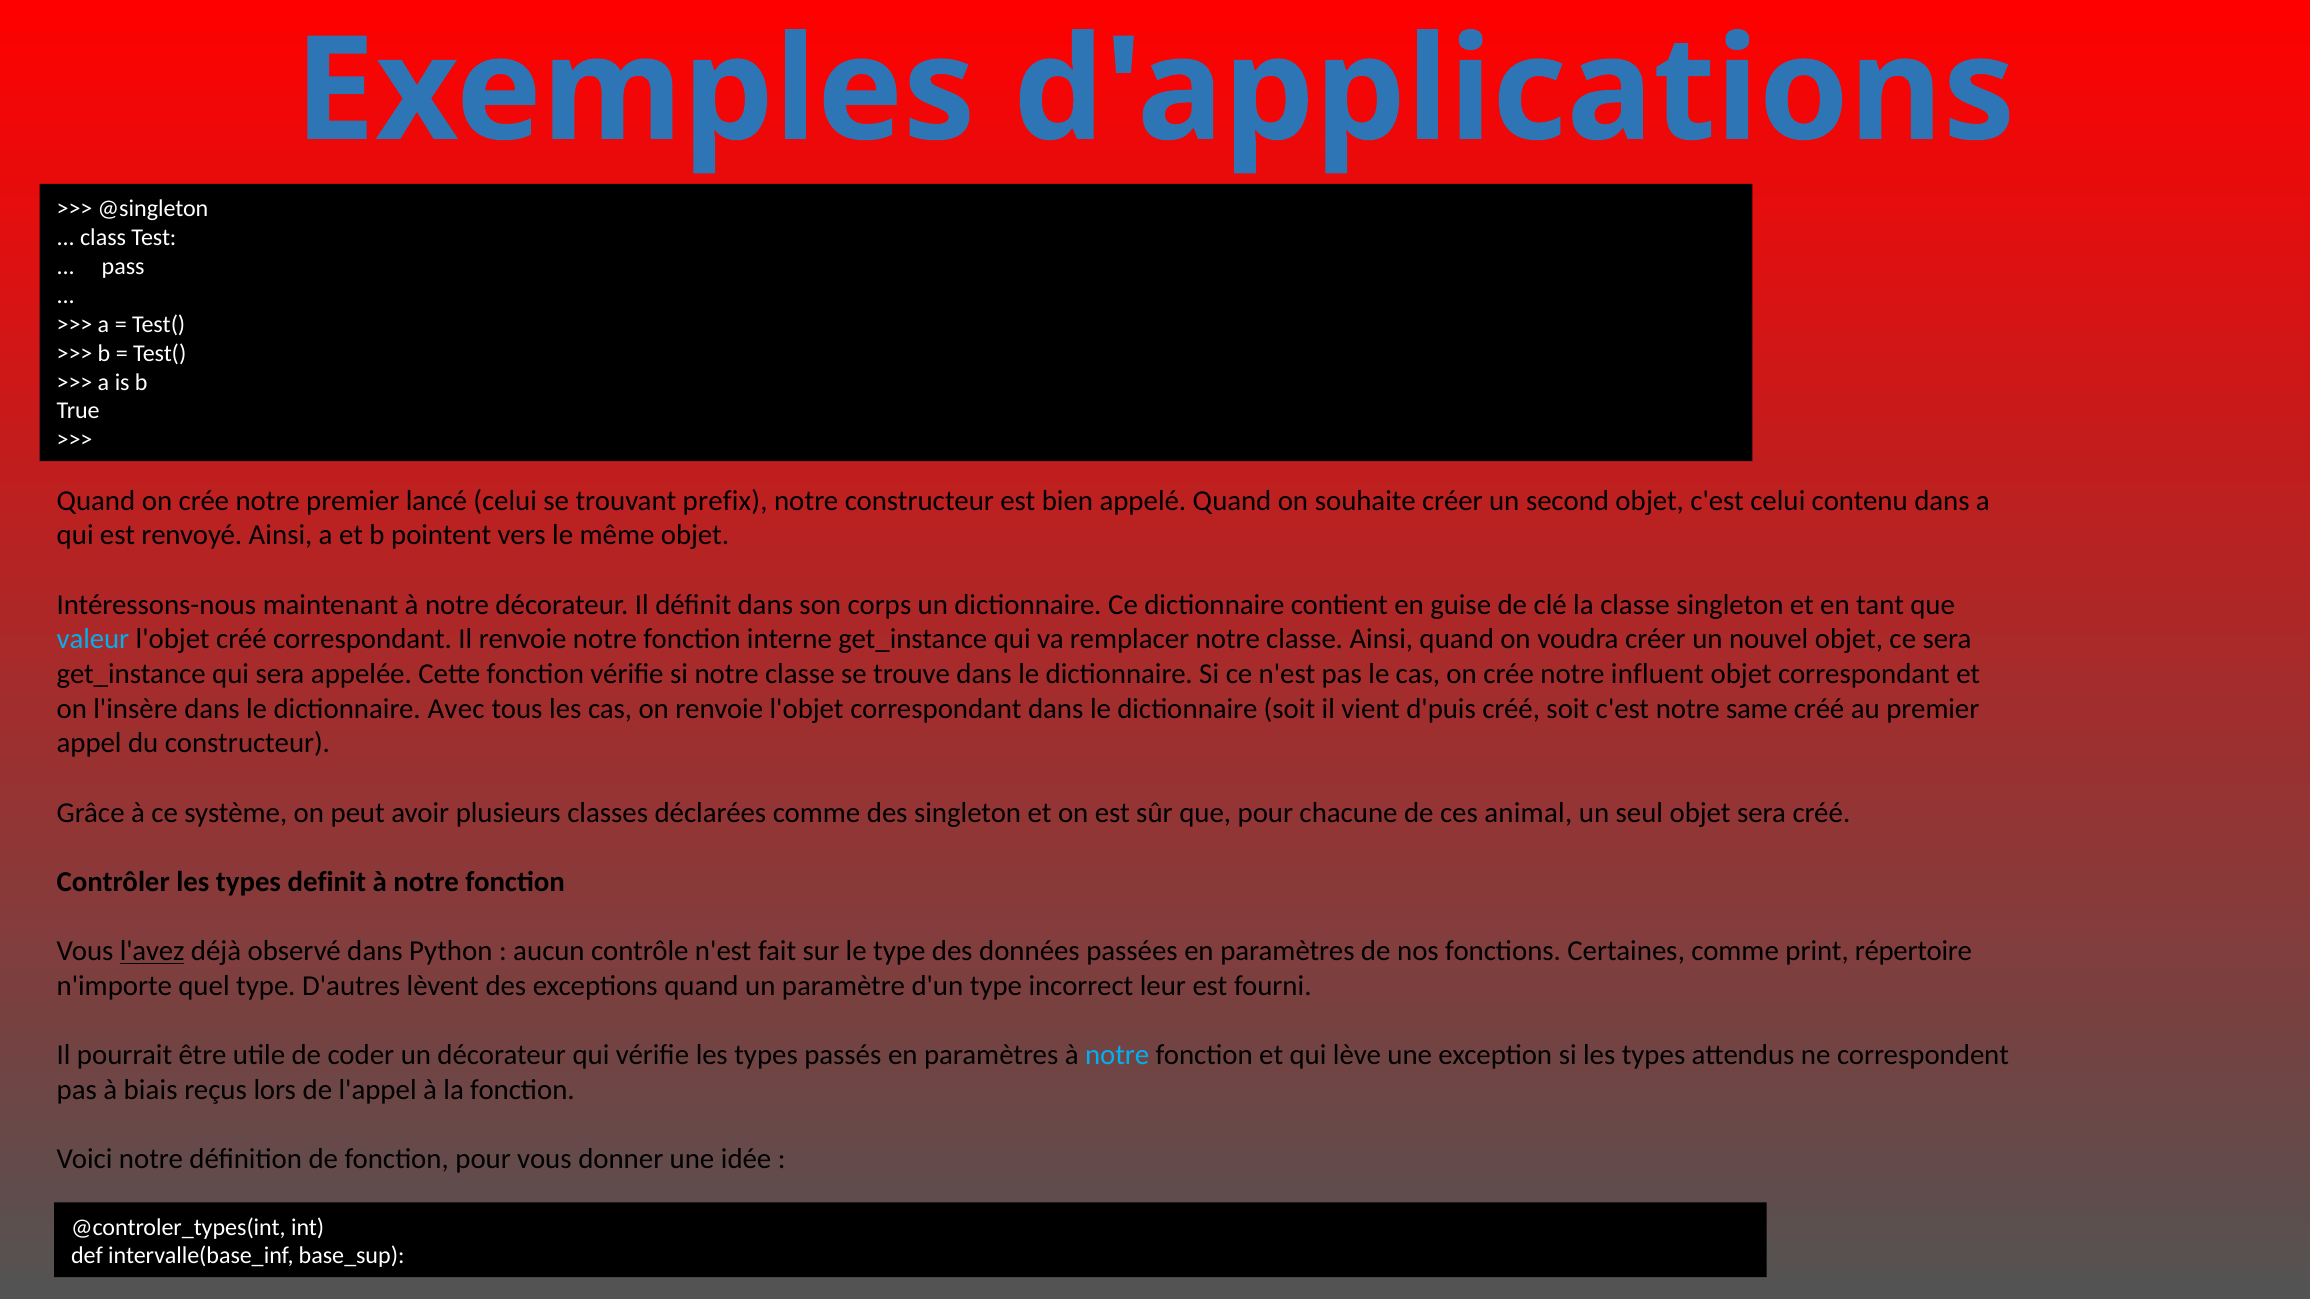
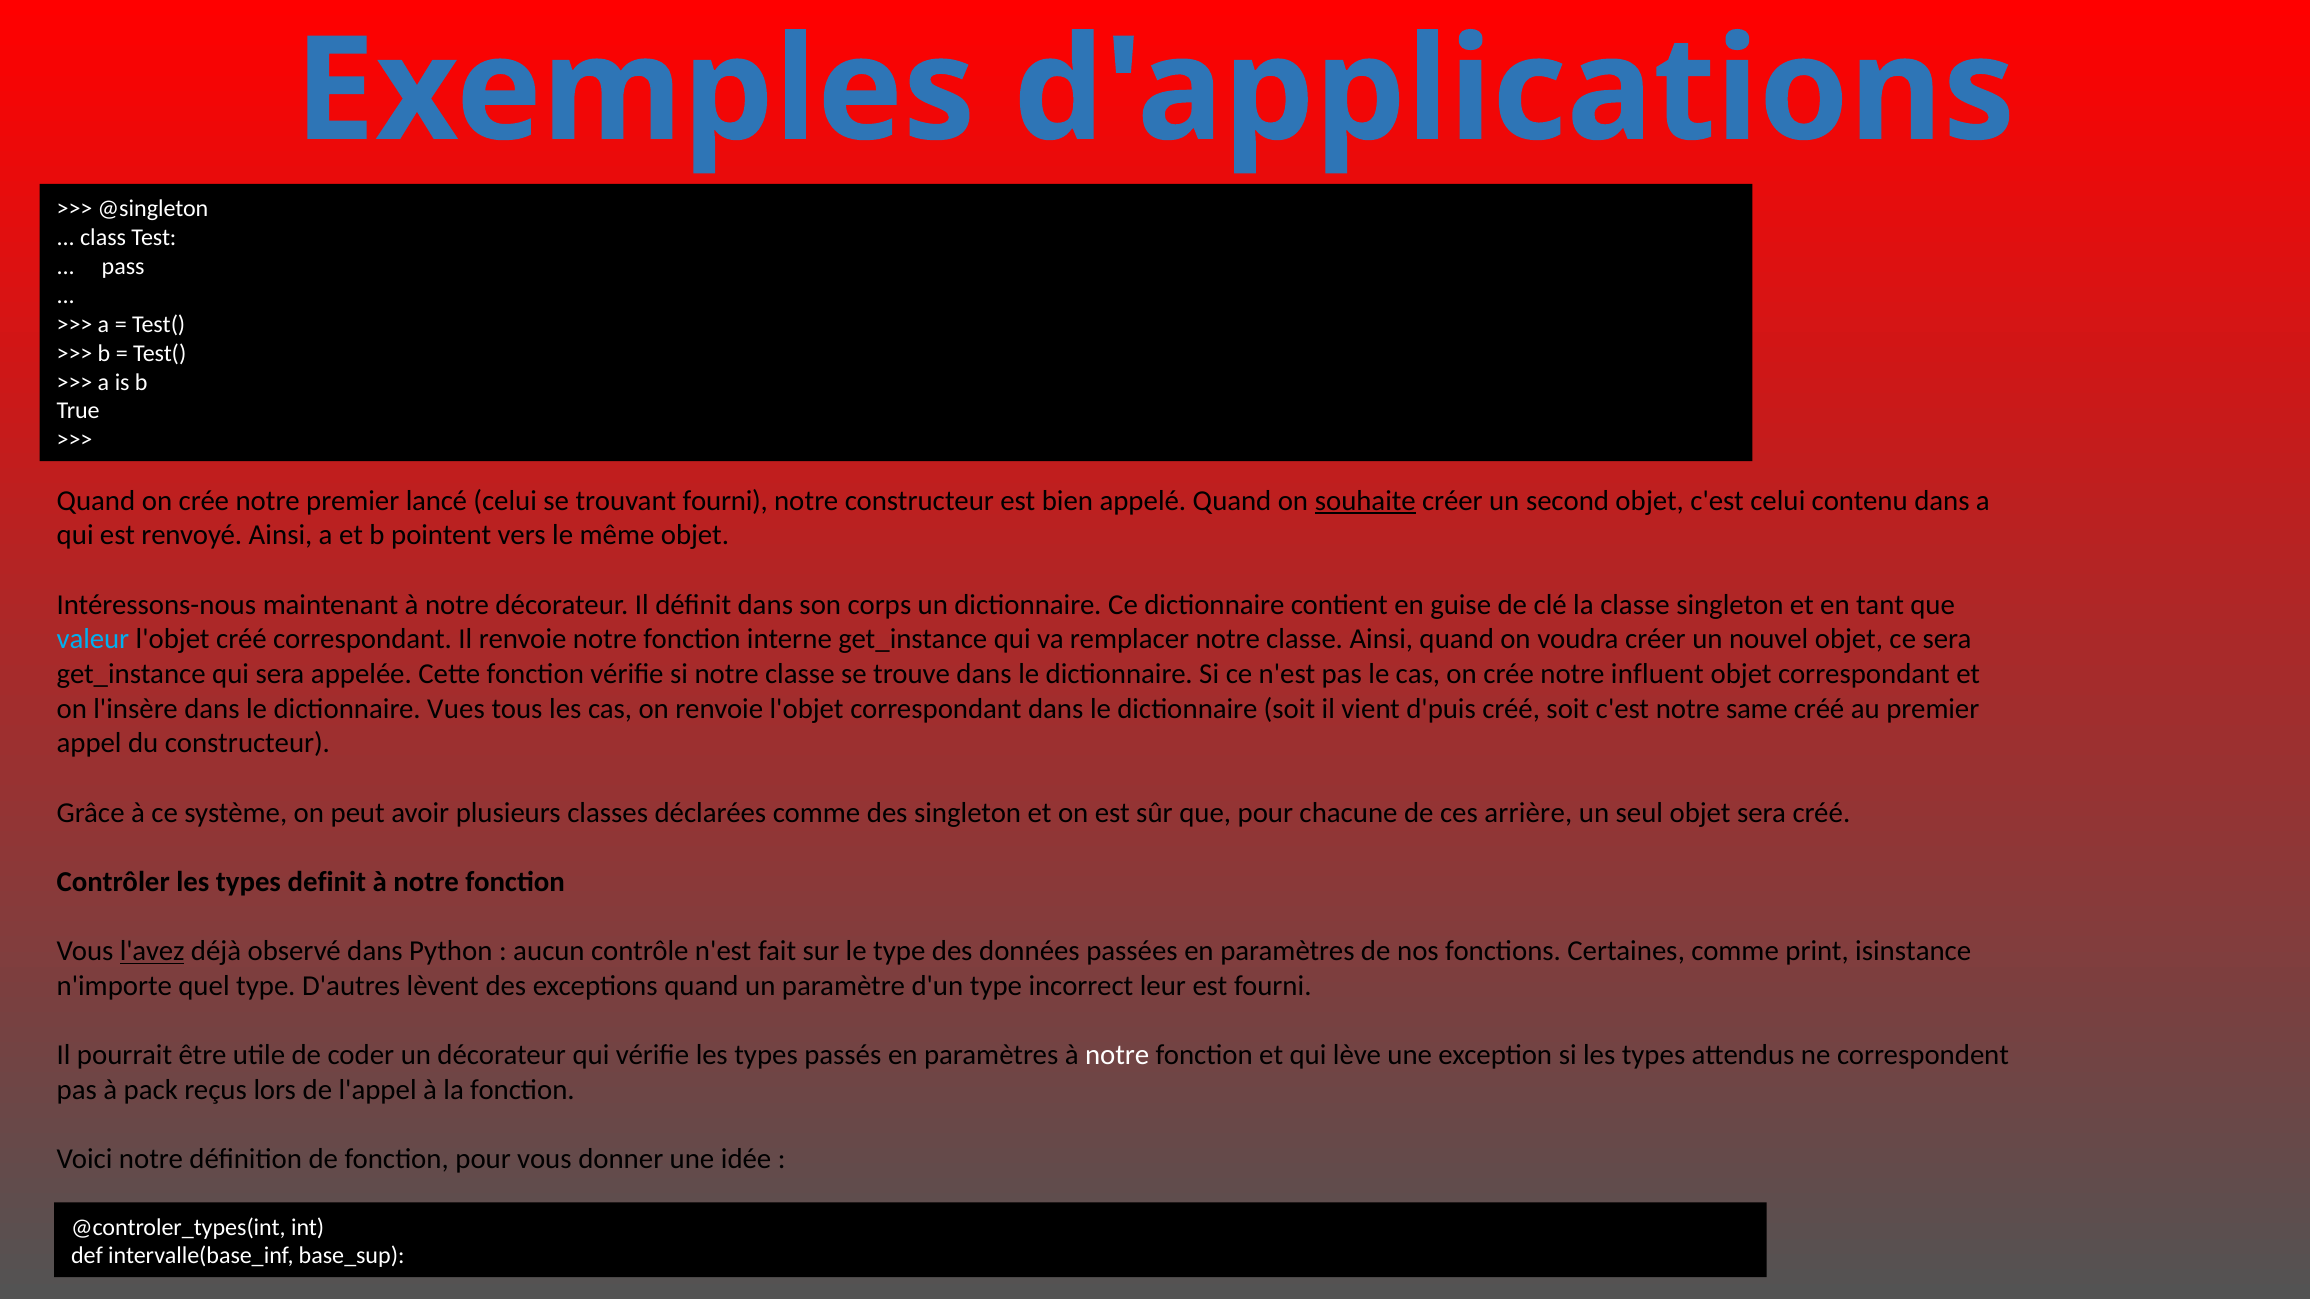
trouvant prefix: prefix -> fourni (725, 501)
souhaite underline: none -> present (1365, 501)
Avec: Avec -> Vues (456, 709)
animal: animal -> arrière (1528, 813)
répertoire: répertoire -> isinstance (1913, 951)
notre colour: light blue -> white (1117, 1055)
biais: biais -> pack (151, 1090)
